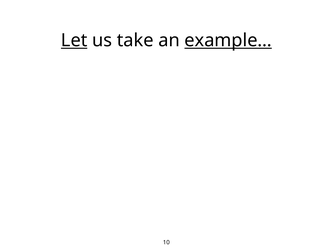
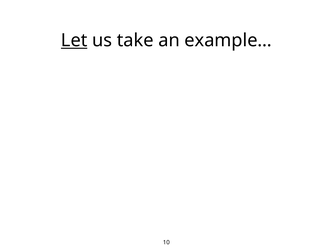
example… underline: present -> none (228, 40)
